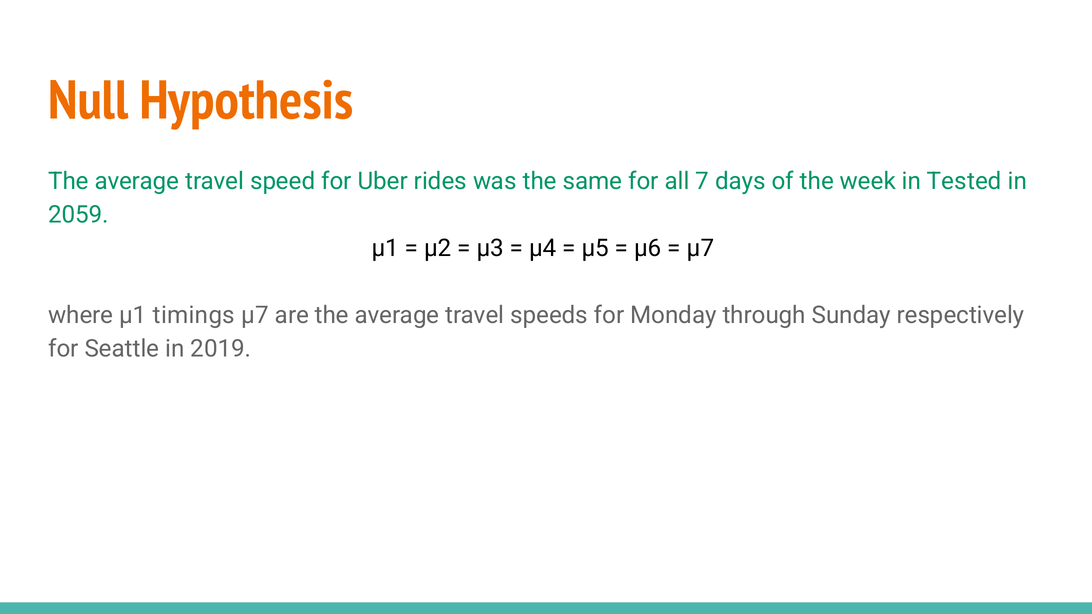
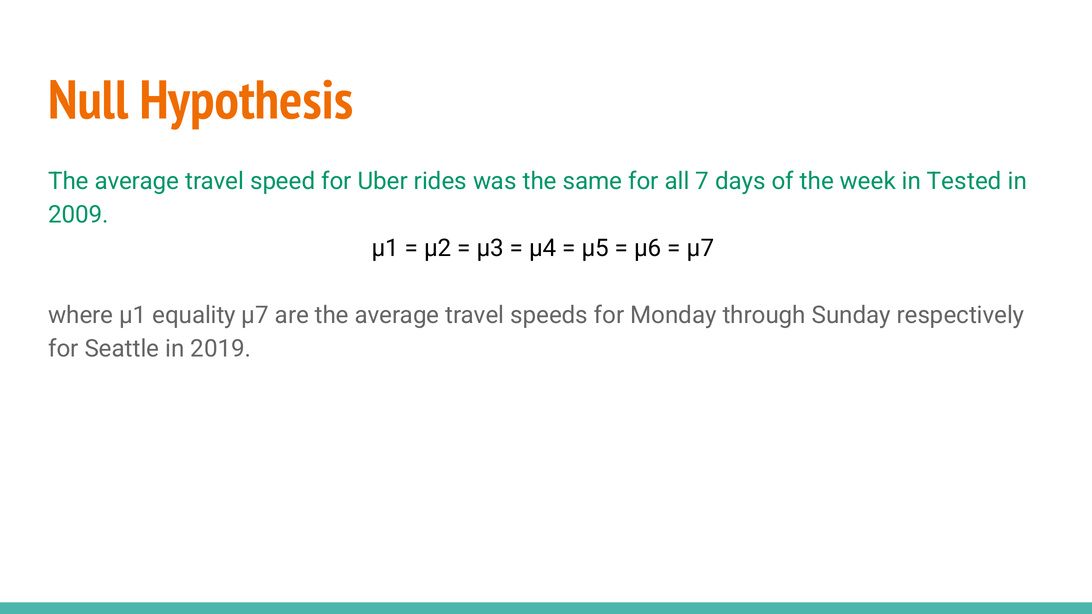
2059: 2059 -> 2009 (78, 215)
timings: timings -> equality (194, 315)
